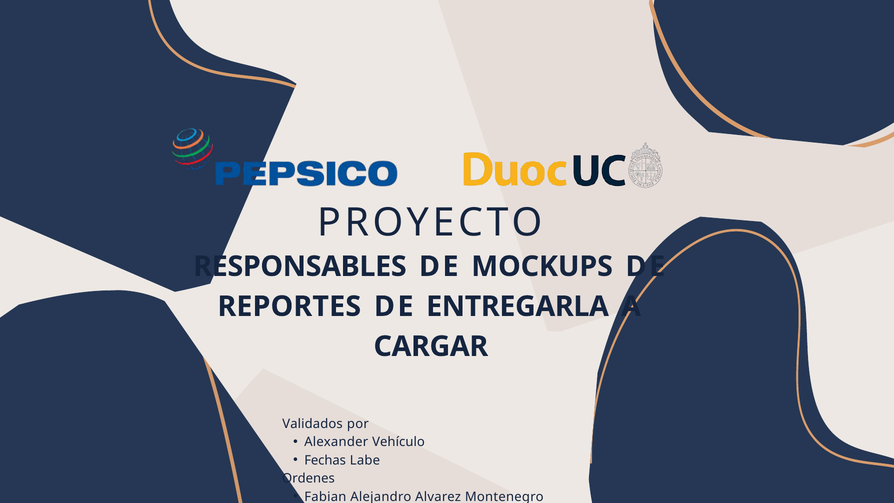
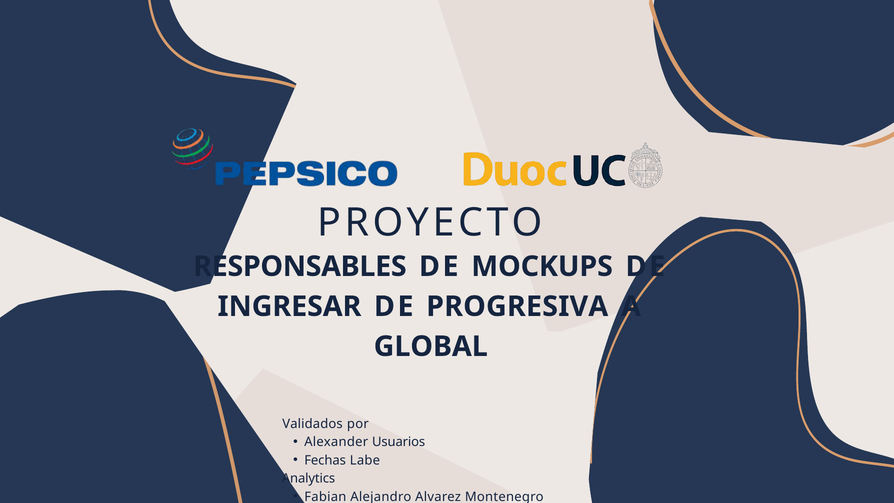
REPORTES: REPORTES -> INGRESAR (289, 306)
ENTREGARLA: ENTREGARLA -> PROGRESIVA (517, 306)
CARGAR: CARGAR -> GLOBAL (431, 346)
Vehículo: Vehículo -> Usuarios (399, 442)
Ordenes: Ordenes -> Analytics (308, 479)
